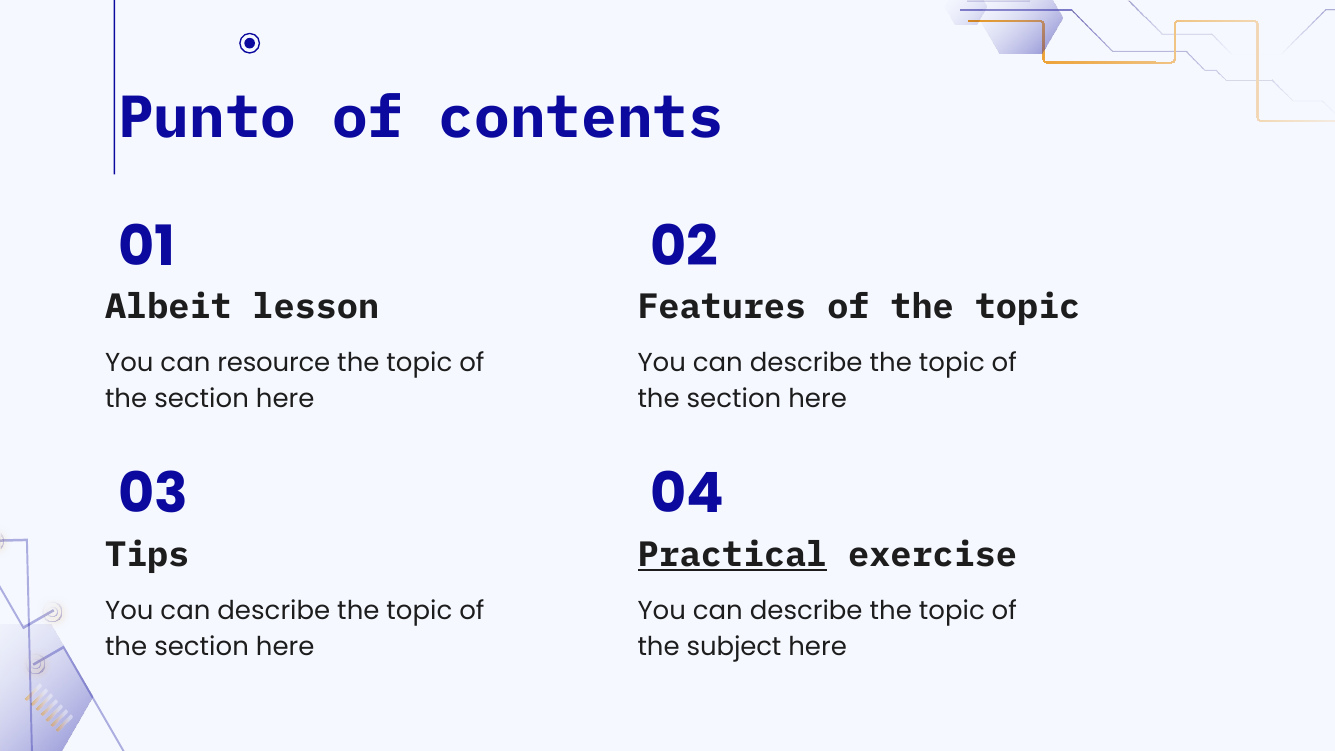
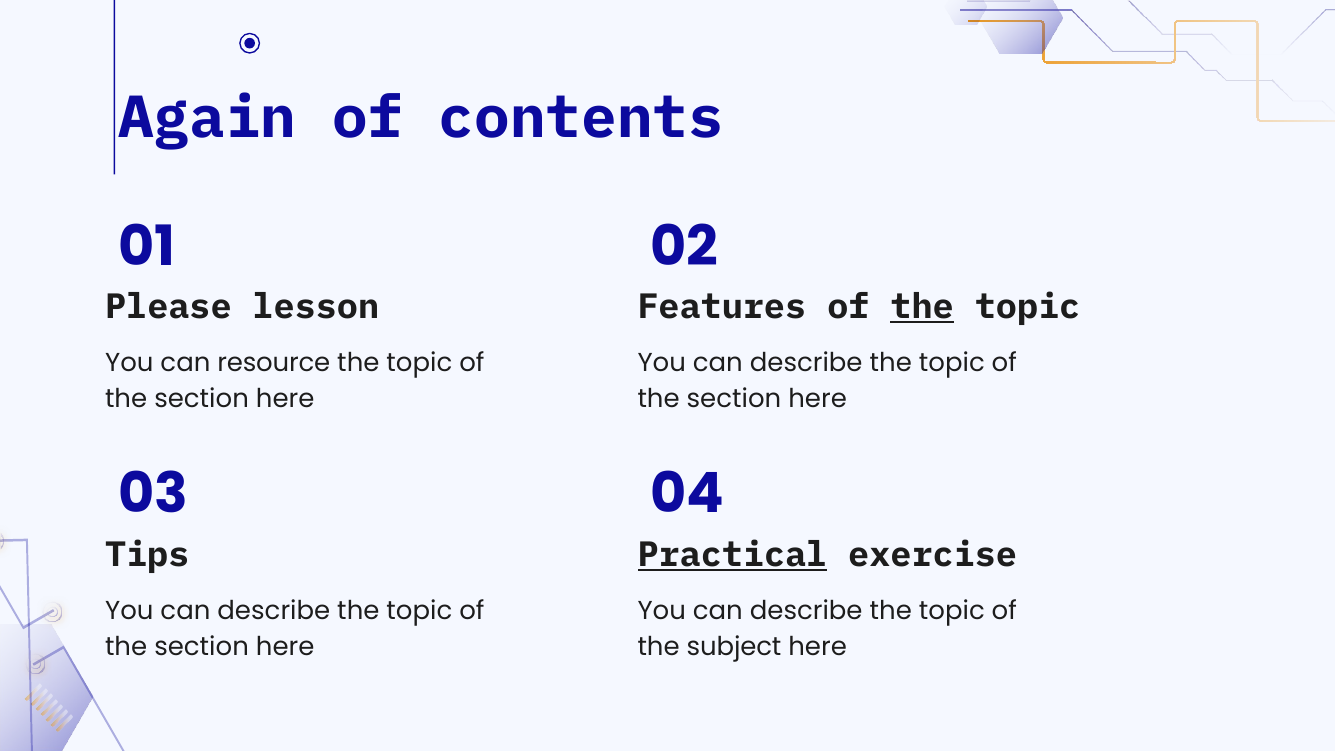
Punto: Punto -> Again (207, 118)
Albeit: Albeit -> Please (168, 307)
the underline: none -> present (922, 307)
